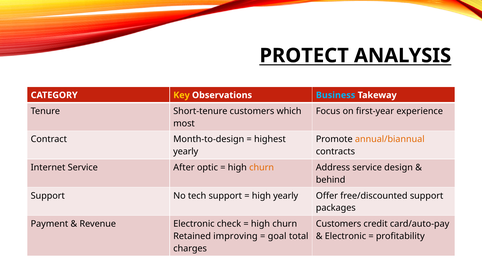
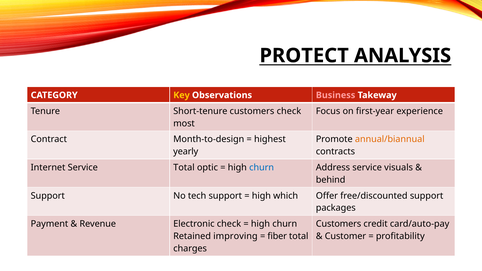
Business colour: light blue -> pink (336, 95)
customers which: which -> check (289, 111)
Service After: After -> Total (184, 168)
churn colour: orange -> blue (262, 168)
design: design -> visuals (399, 168)
high yearly: yearly -> which (286, 196)
goal: goal -> fiber (277, 236)
Electronic: Electronic -> Customer (345, 236)
